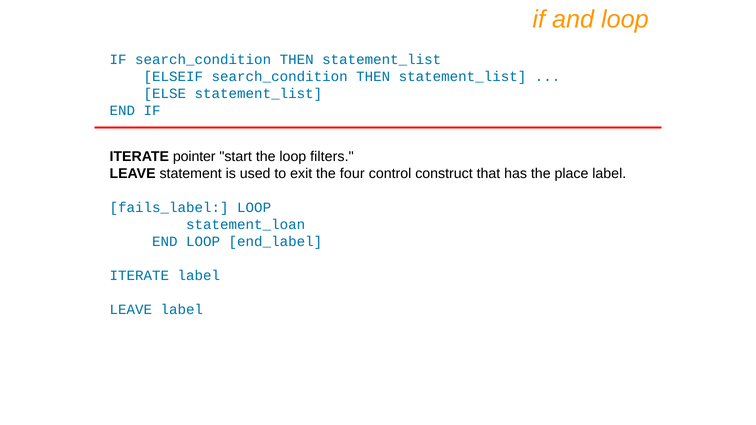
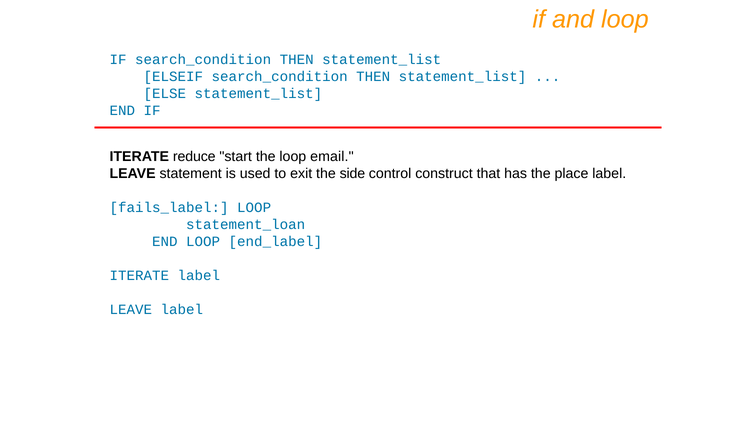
pointer: pointer -> reduce (194, 156)
filters: filters -> email (332, 156)
four: four -> side (352, 173)
